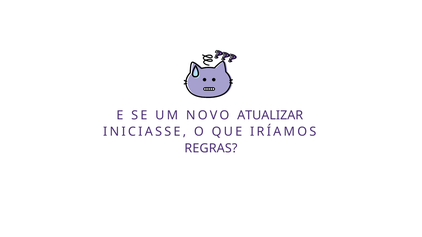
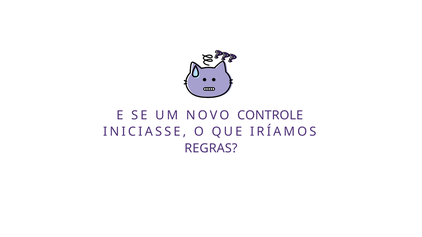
ATUALIZAR: ATUALIZAR -> CONTROLE (270, 115)
